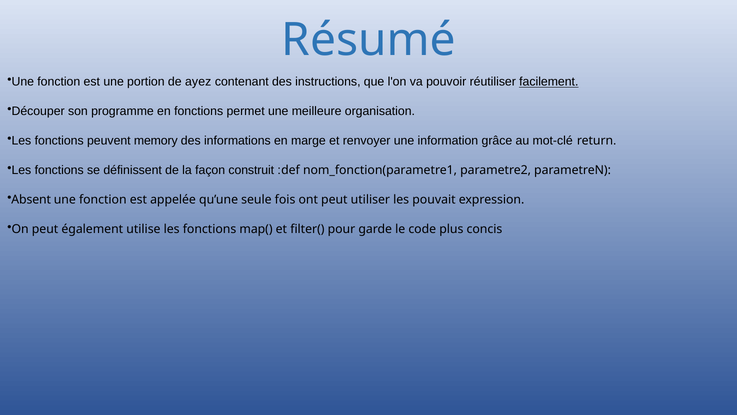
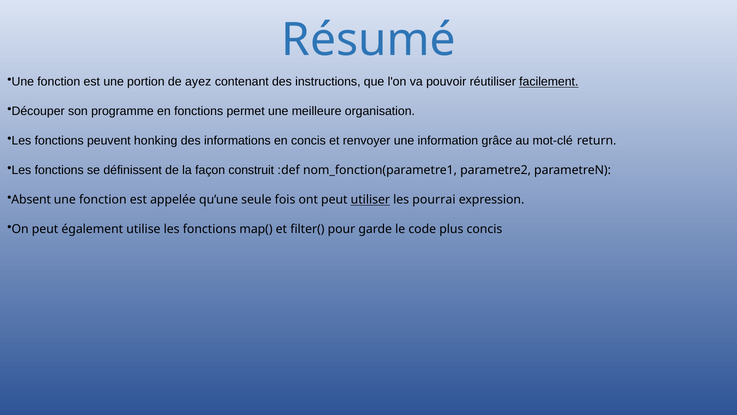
memory: memory -> honking (156, 141)
en marge: marge -> concis (308, 141)
utiliser underline: none -> present (370, 200)
pouvait: pouvait -> pourrai (434, 200)
